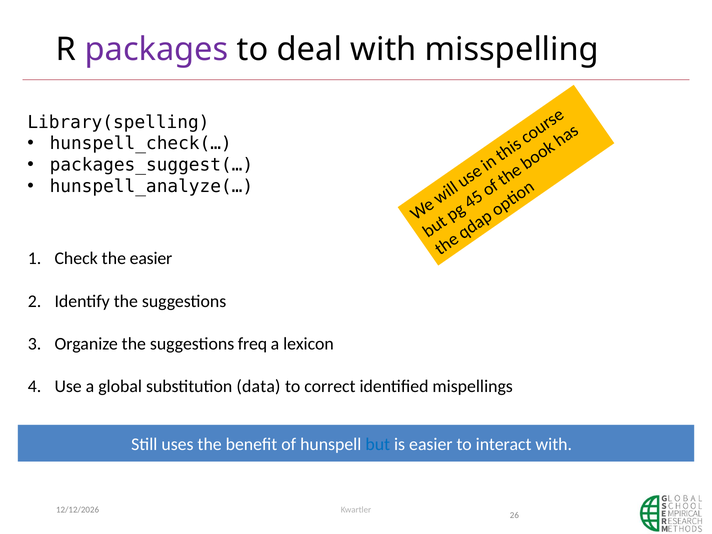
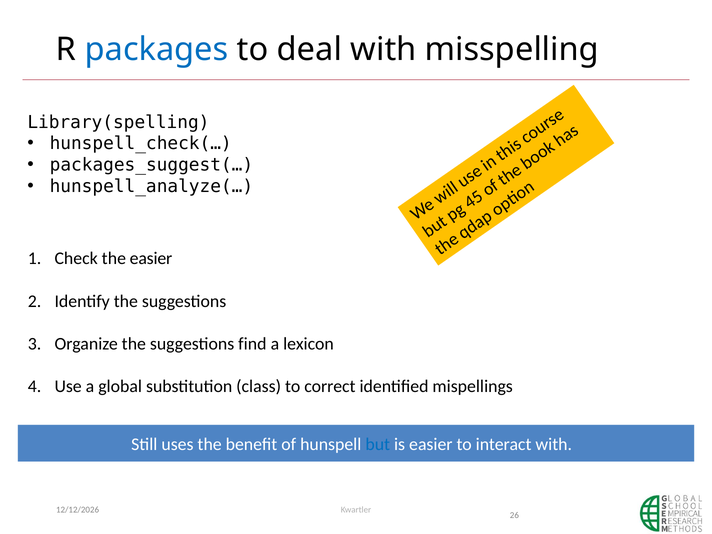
packages colour: purple -> blue (157, 49)
freq: freq -> find (252, 344)
data: data -> class (259, 387)
